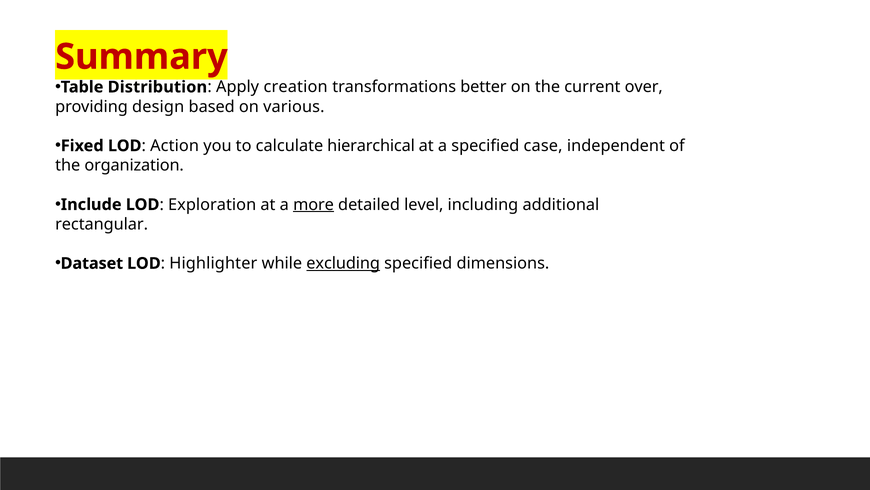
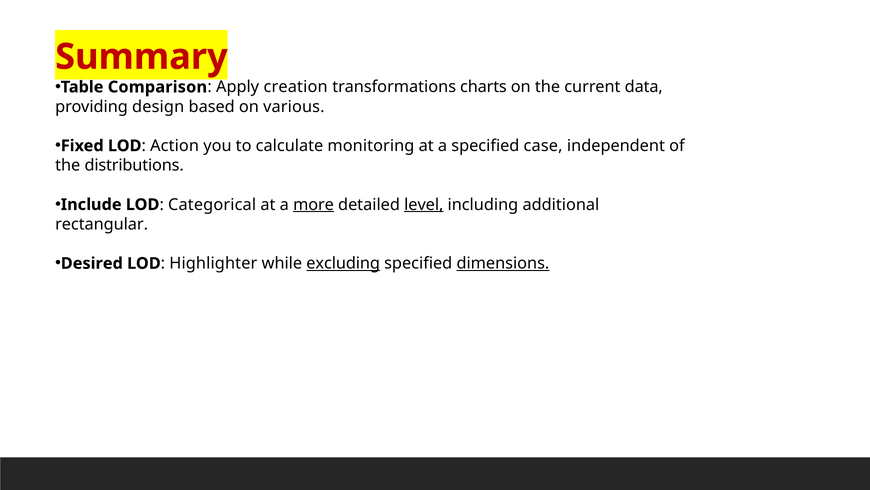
Distribution: Distribution -> Comparison (157, 87)
better: better -> charts (483, 87)
over: over -> data (644, 87)
hierarchical: hierarchical -> monitoring (371, 146)
organization: organization -> distributions (134, 165)
Exploration: Exploration -> Categorical (212, 204)
level underline: none -> present (424, 204)
Dataset: Dataset -> Desired (92, 263)
dimensions underline: none -> present (503, 263)
